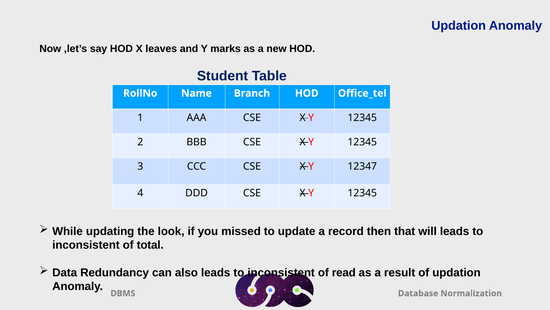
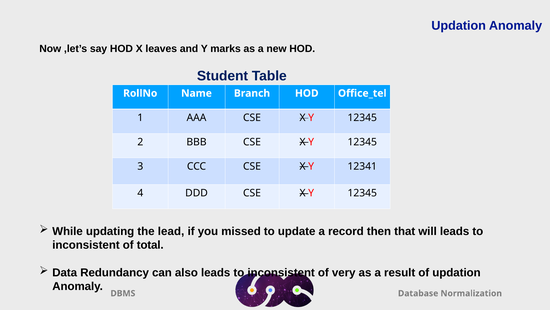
12347: 12347 -> 12341 (362, 166)
look: look -> lead (171, 231)
read: read -> very (344, 272)
